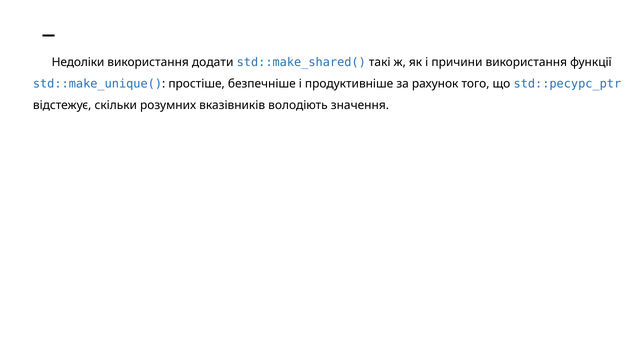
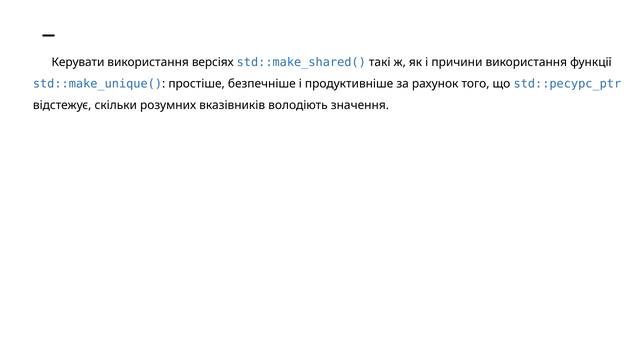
Недоліки: Недоліки -> Керувати (78, 62)
додати: додати -> версіях (213, 62)
